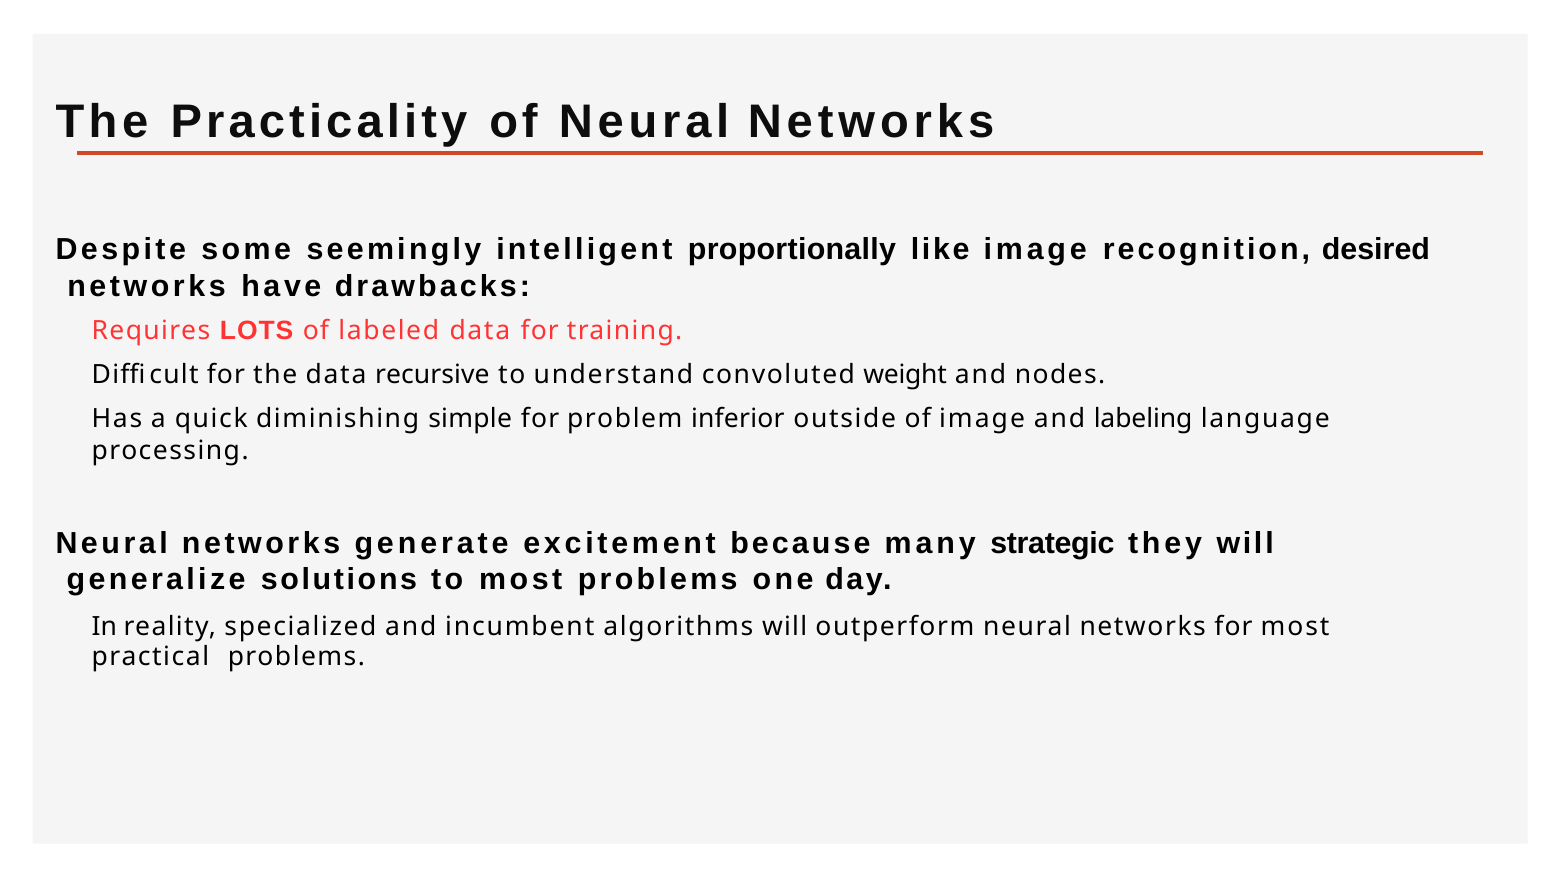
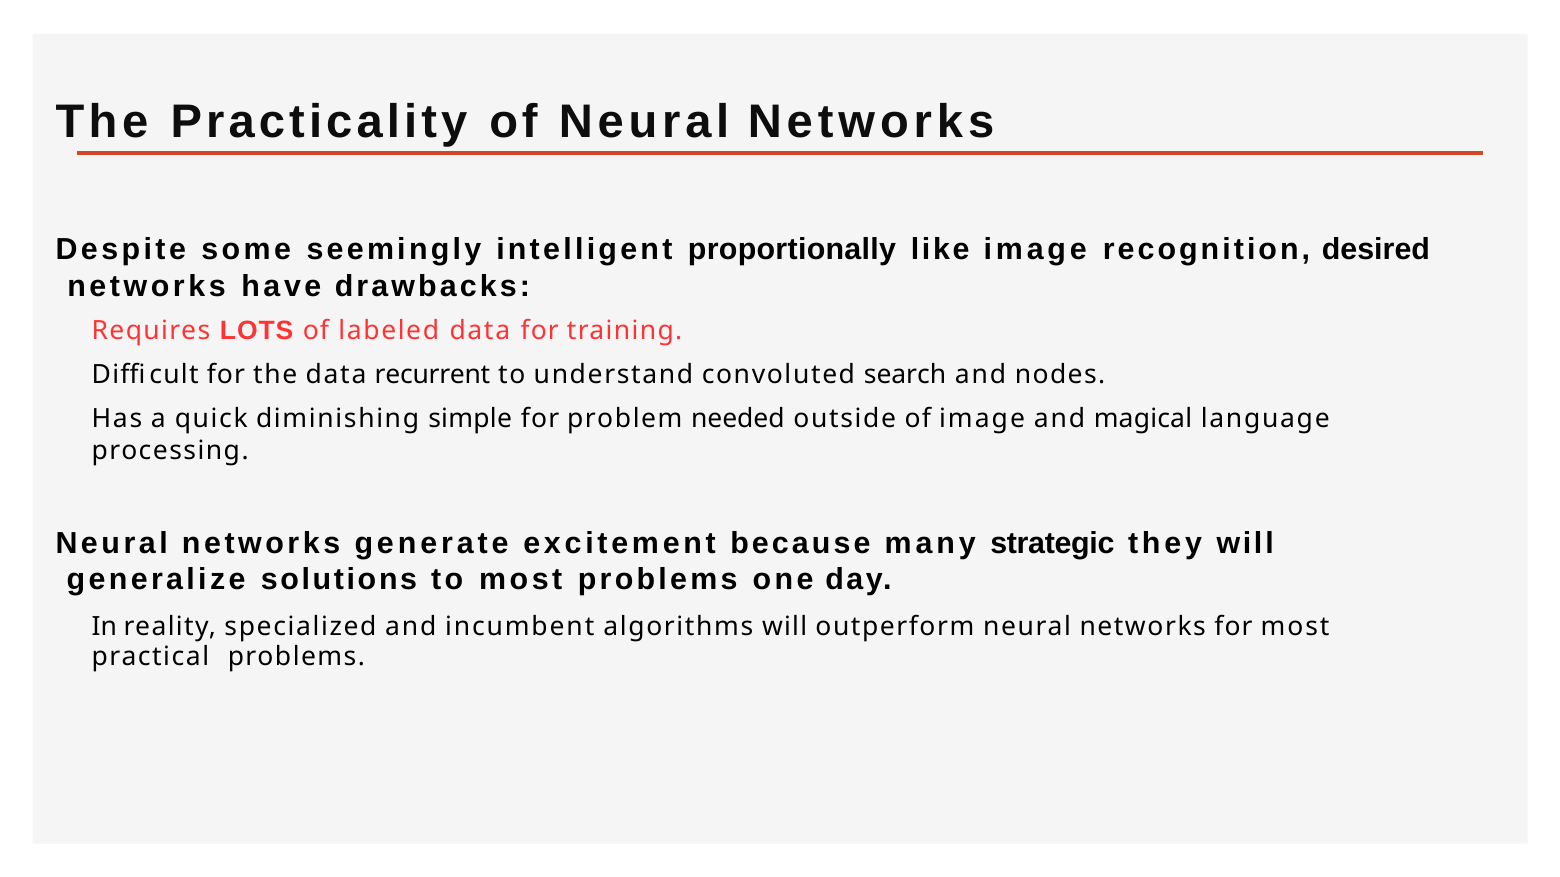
recursive: recursive -> recurrent (433, 375)
weight: weight -> search (905, 375)
inferior: inferior -> needed (738, 419)
labeling: labeling -> magical (1143, 419)
